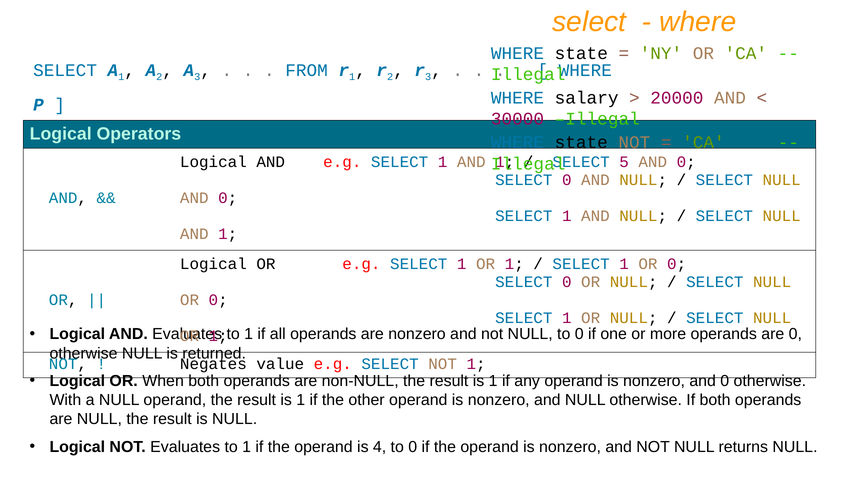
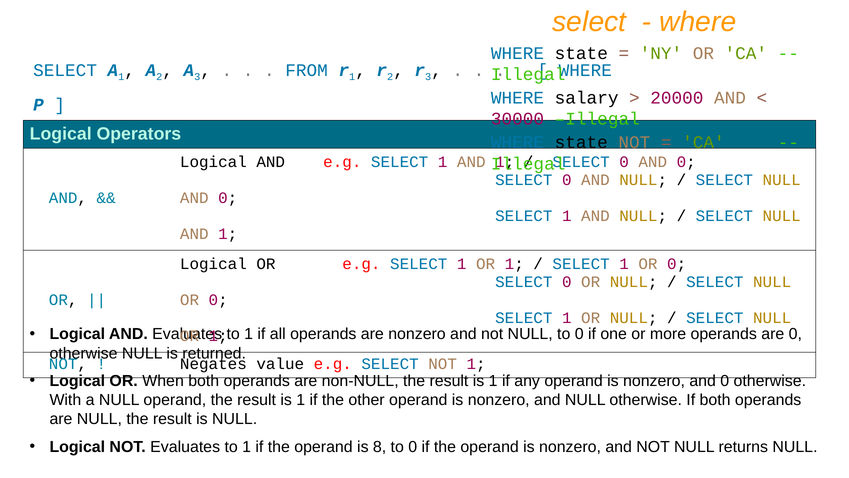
5: 5 -> 0 (624, 162)
4: 4 -> 8 (380, 446)
